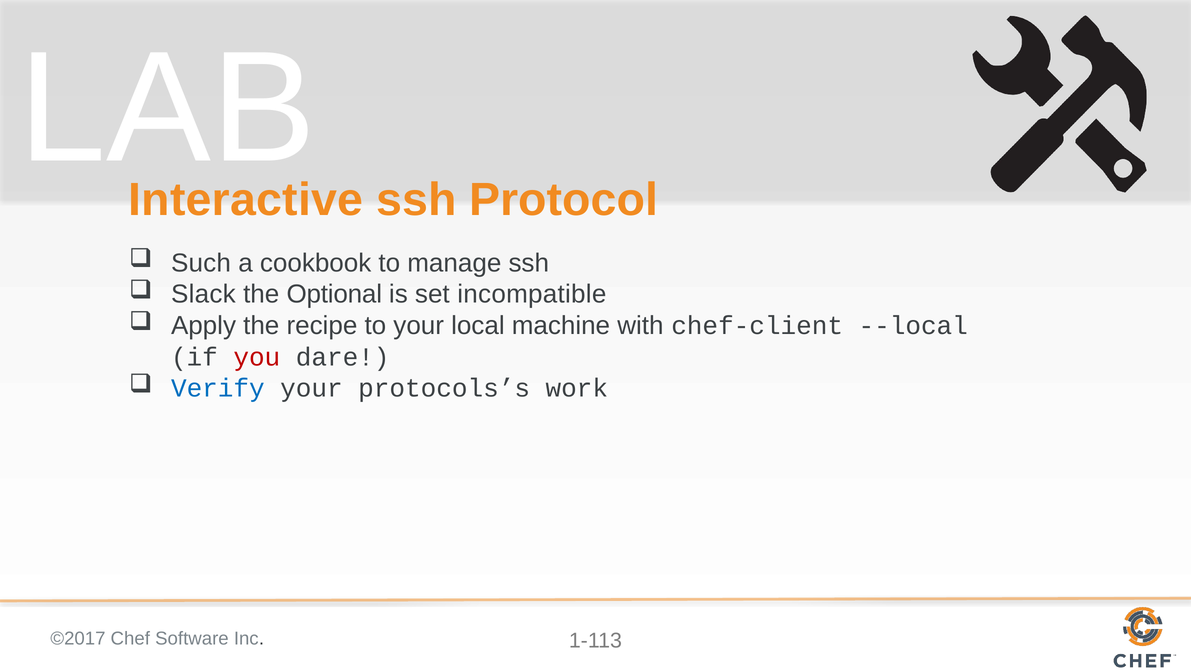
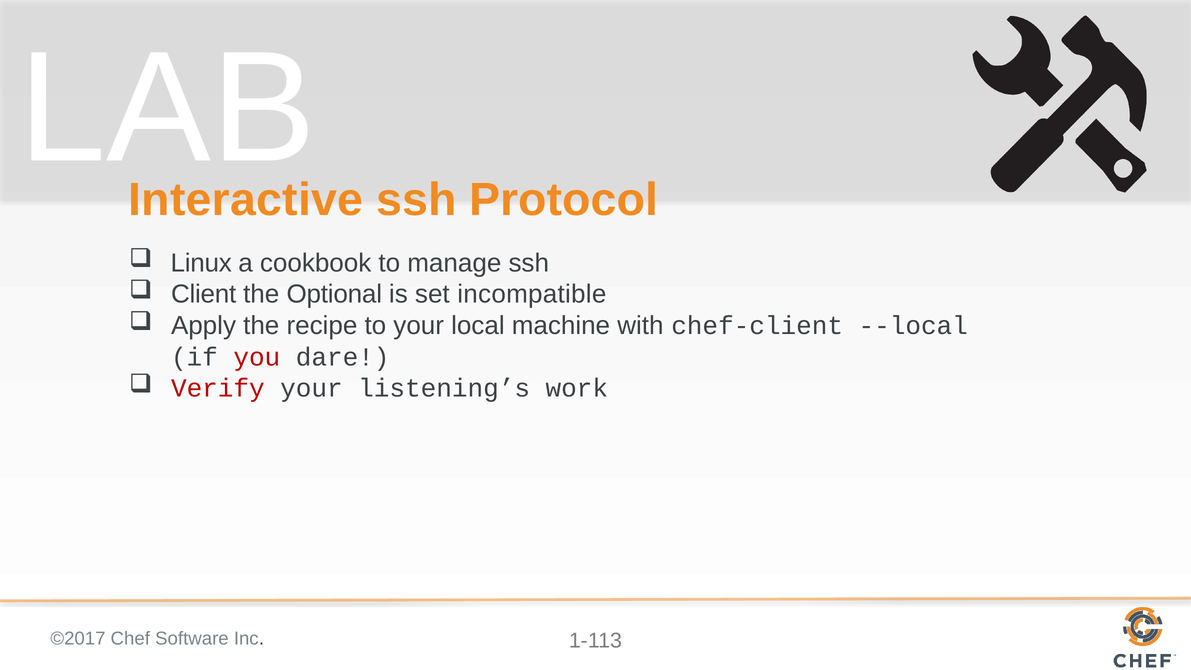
Such: Such -> Linux (201, 263)
Slack: Slack -> Client (204, 294)
Verify colour: blue -> red (218, 388)
protocols’s: protocols’s -> listening’s (444, 388)
